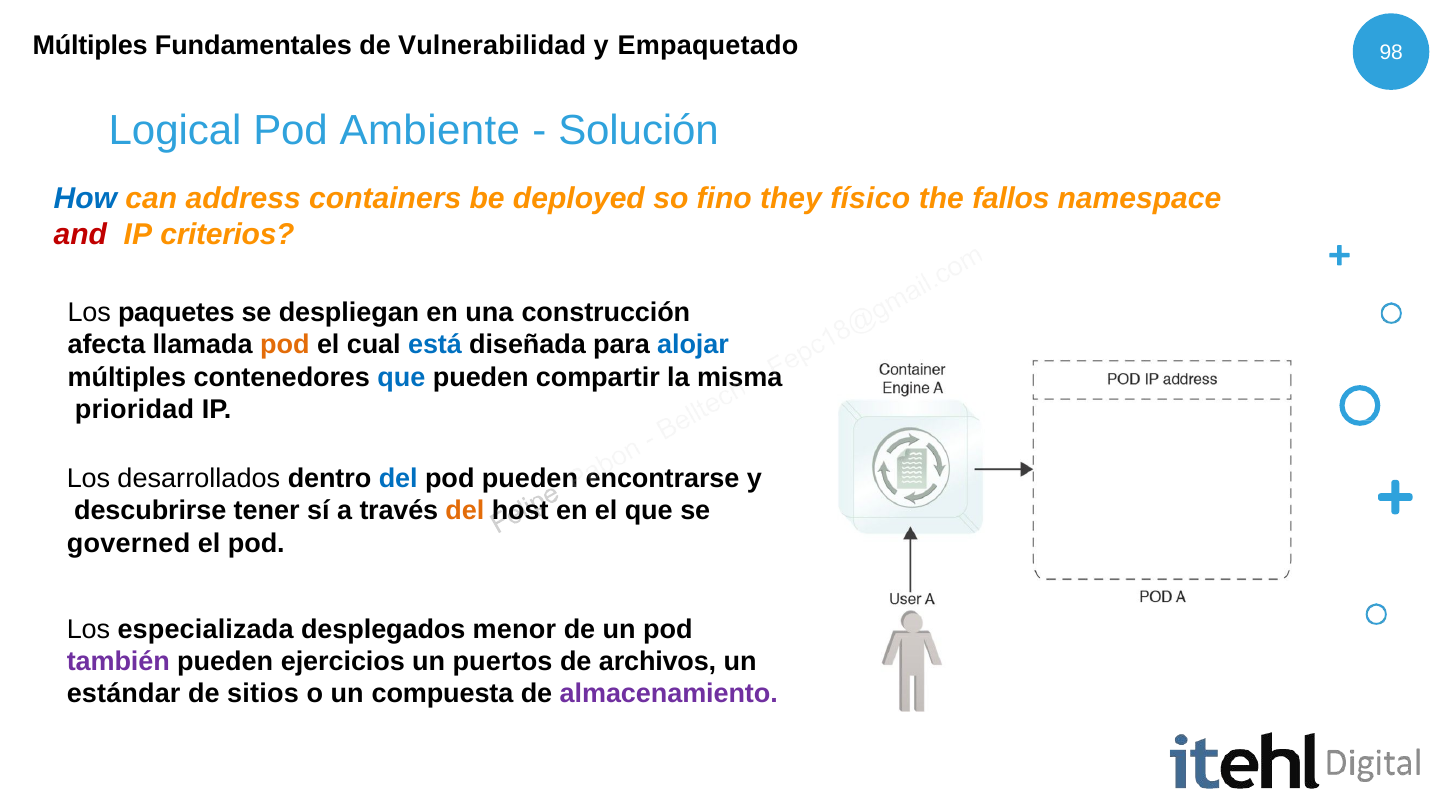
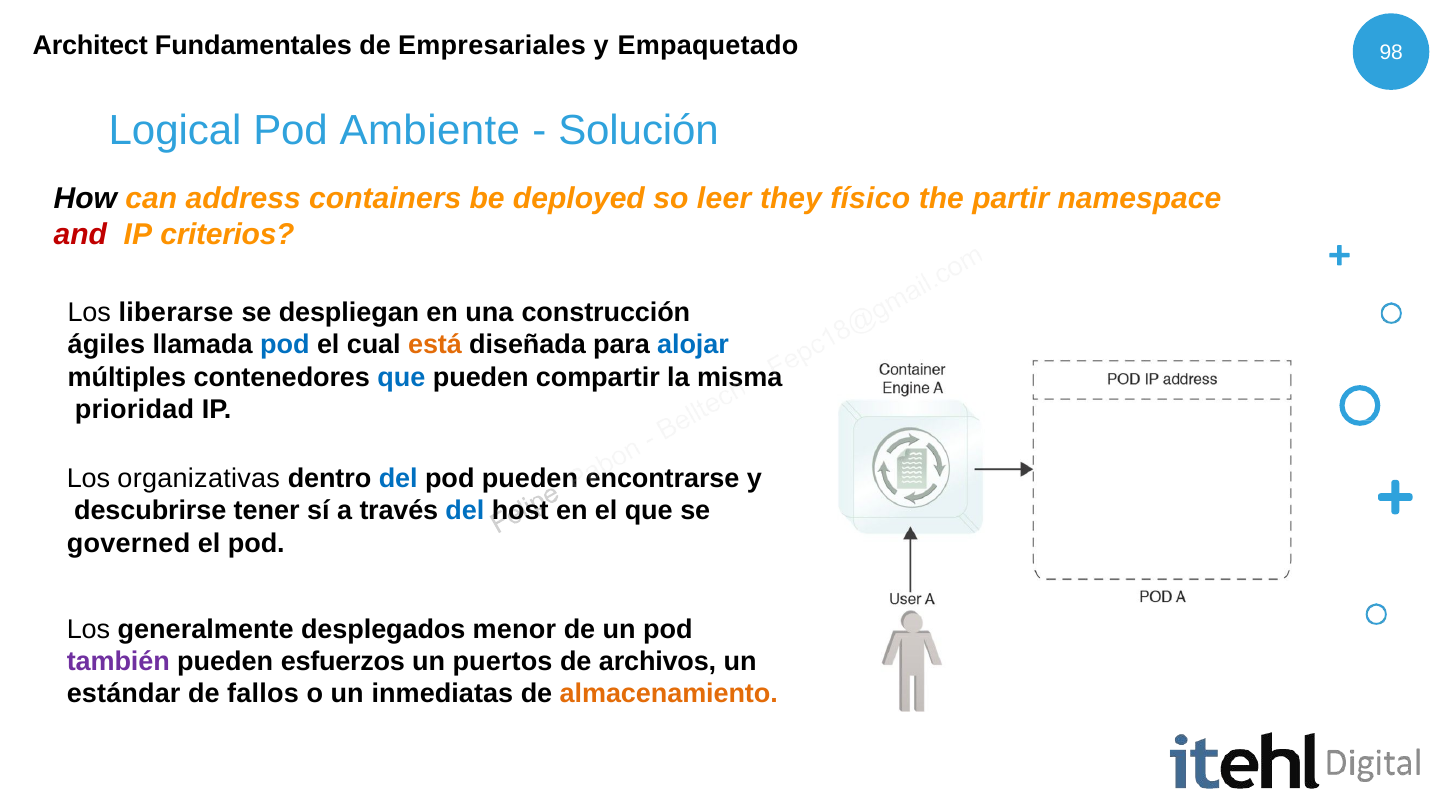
Múltiples: Múltiples -> Architect (90, 45)
Vulnerabilidad: Vulnerabilidad -> Empresariales (492, 45)
How colour: blue -> black (85, 199)
fino: fino -> leer (724, 199)
fallos: fallos -> partir (1011, 199)
paquetes: paquetes -> liberarse (176, 312)
afecta: afecta -> ágiles (106, 345)
pod colour: orange -> blue (285, 345)
está colour: blue -> orange (435, 345)
desarrollados: desarrollados -> organizativas (199, 479)
del colour: orange -> blue (465, 511)
especializada: especializada -> generalmente (206, 629)
ejercicios: ejercicios -> esfuerzos (343, 662)
sitios: sitios -> fallos (263, 694)
compuesta: compuesta -> inmediatas (442, 694)
almacenamiento colour: purple -> orange (669, 694)
